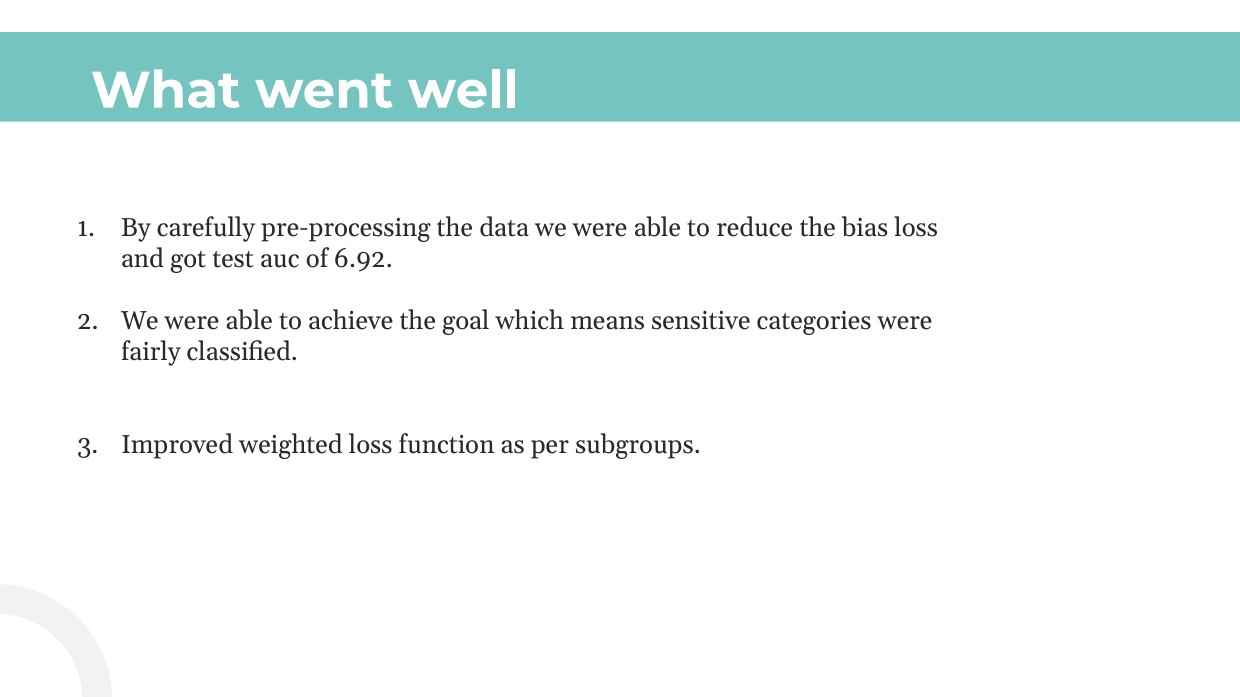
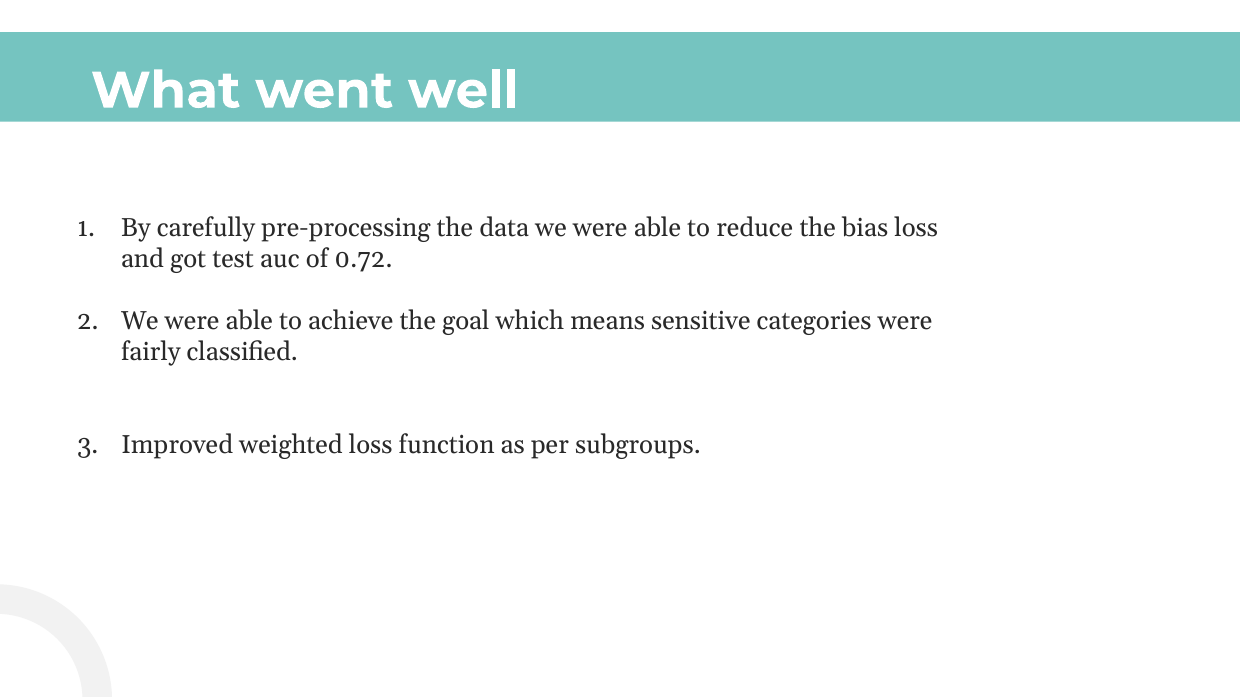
6.92: 6.92 -> 0.72 (363, 259)
